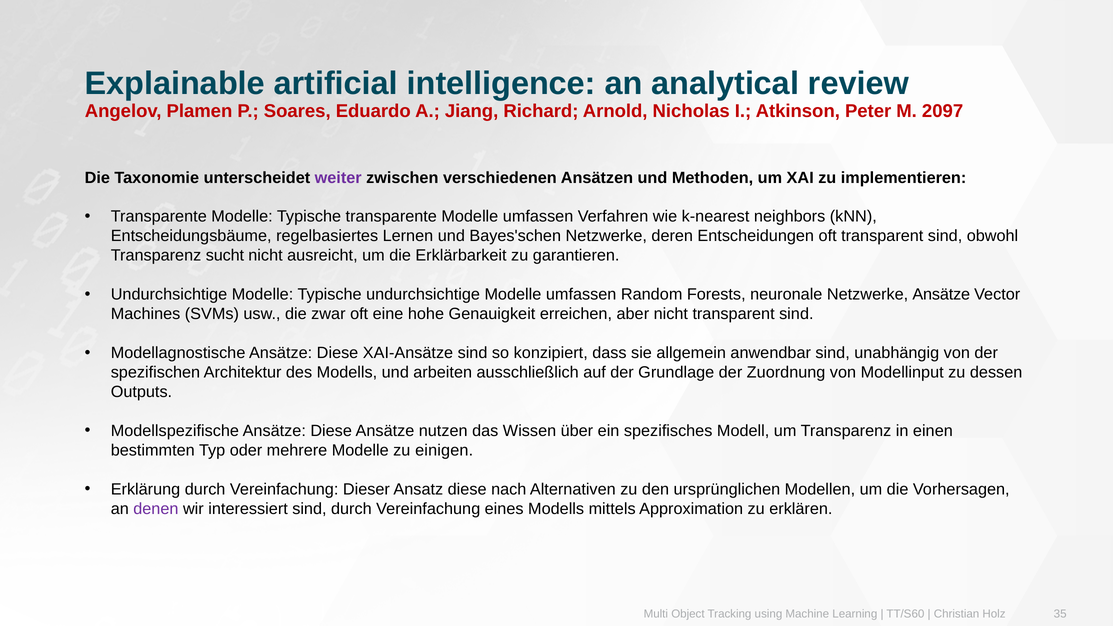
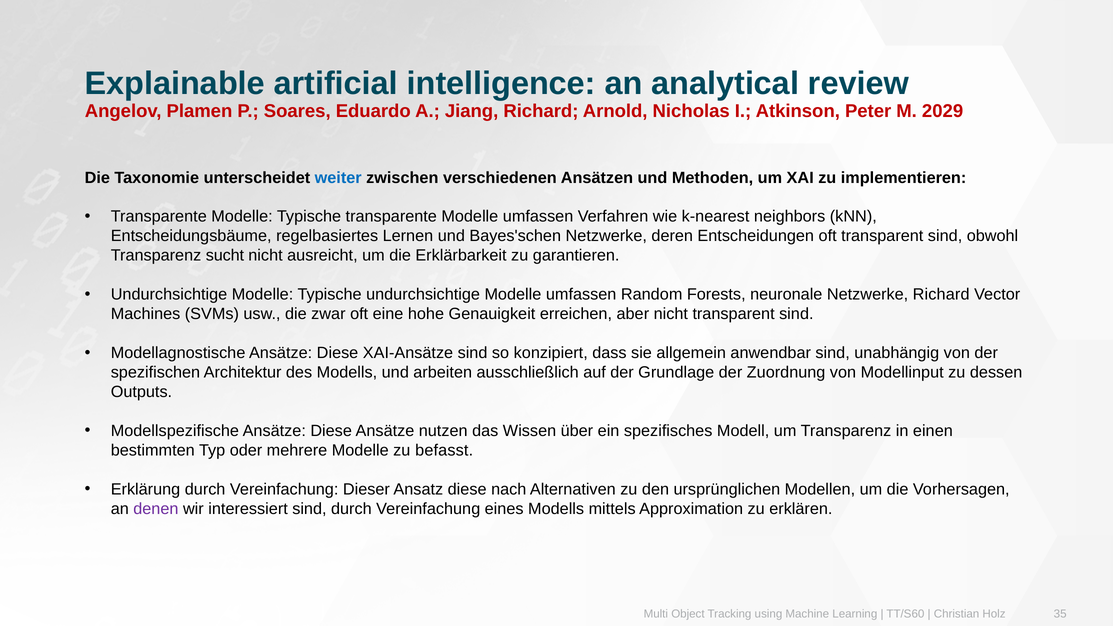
2097: 2097 -> 2029 (943, 111)
weiter colour: purple -> blue (338, 178)
Netzwerke Ansätze: Ansätze -> Richard (941, 295)
einigen: einigen -> befasst (444, 450)
